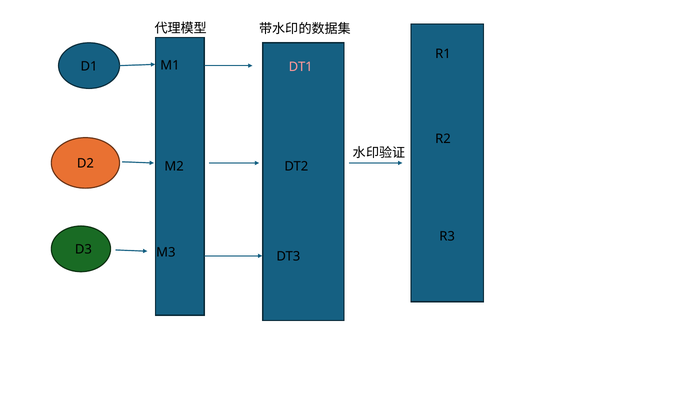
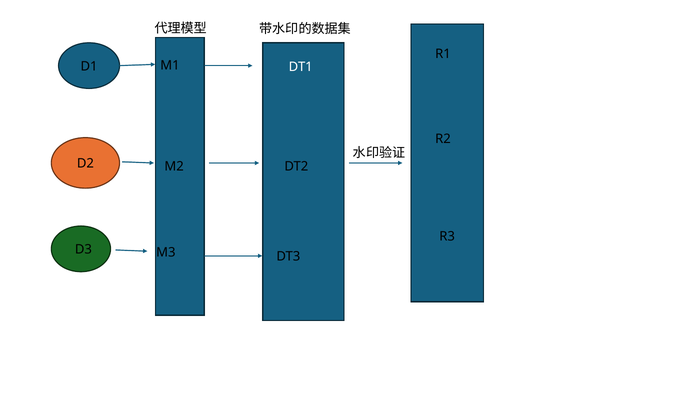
DT1 colour: pink -> white (301, 67)
